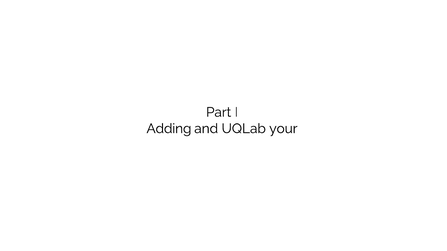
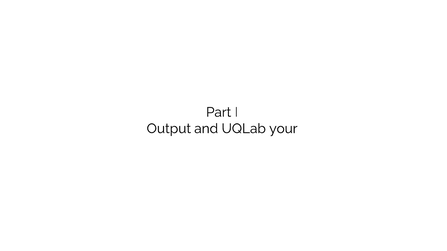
Adding: Adding -> Output (169, 129)
